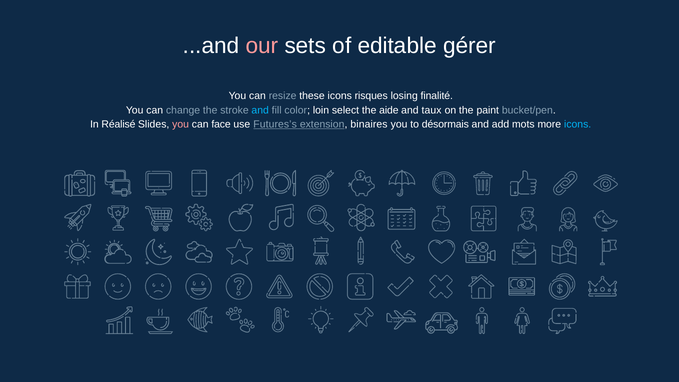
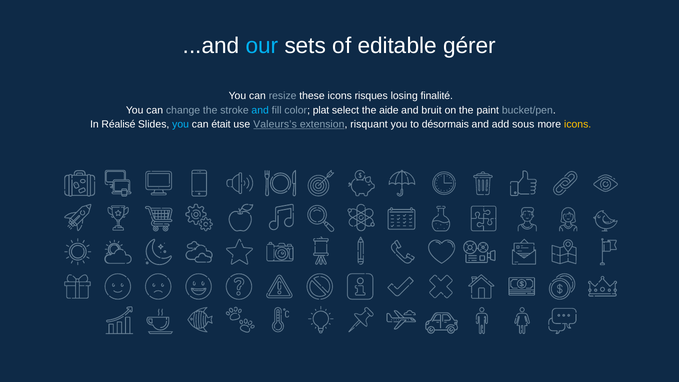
our colour: pink -> light blue (262, 46)
loin: loin -> plat (321, 110)
taux: taux -> bruit (432, 110)
you colour: pink -> light blue (181, 124)
face: face -> était (221, 124)
Futures’s: Futures’s -> Valeurs’s (275, 124)
binaires: binaires -> risquant (369, 124)
mots: mots -> sous (523, 124)
icons colour: light blue -> yellow (578, 124)
